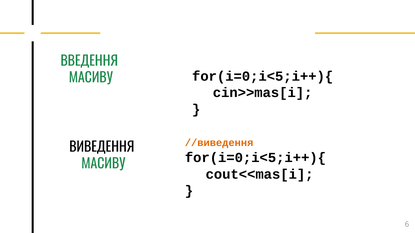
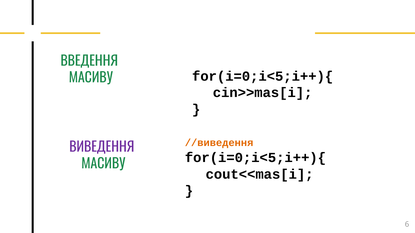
ВИВЕДЕННЯ colour: black -> purple (102, 148)
